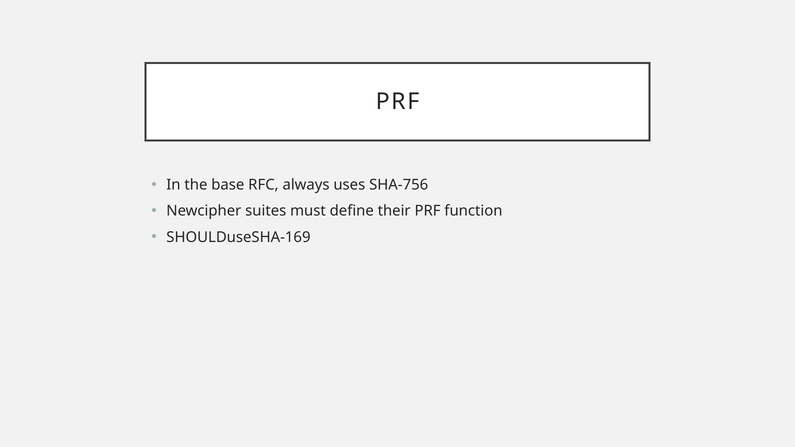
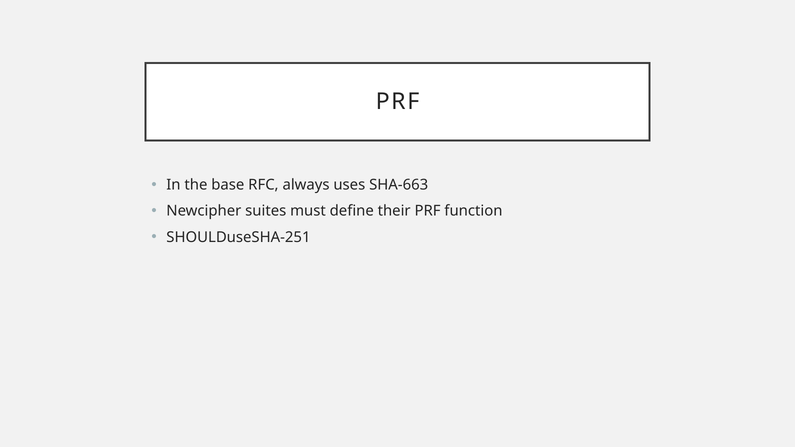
SHA-756: SHA-756 -> SHA-663 (399, 185)
SHOULDuseSHA-169: SHOULDuseSHA-169 -> SHOULDuseSHA-251 (238, 237)
